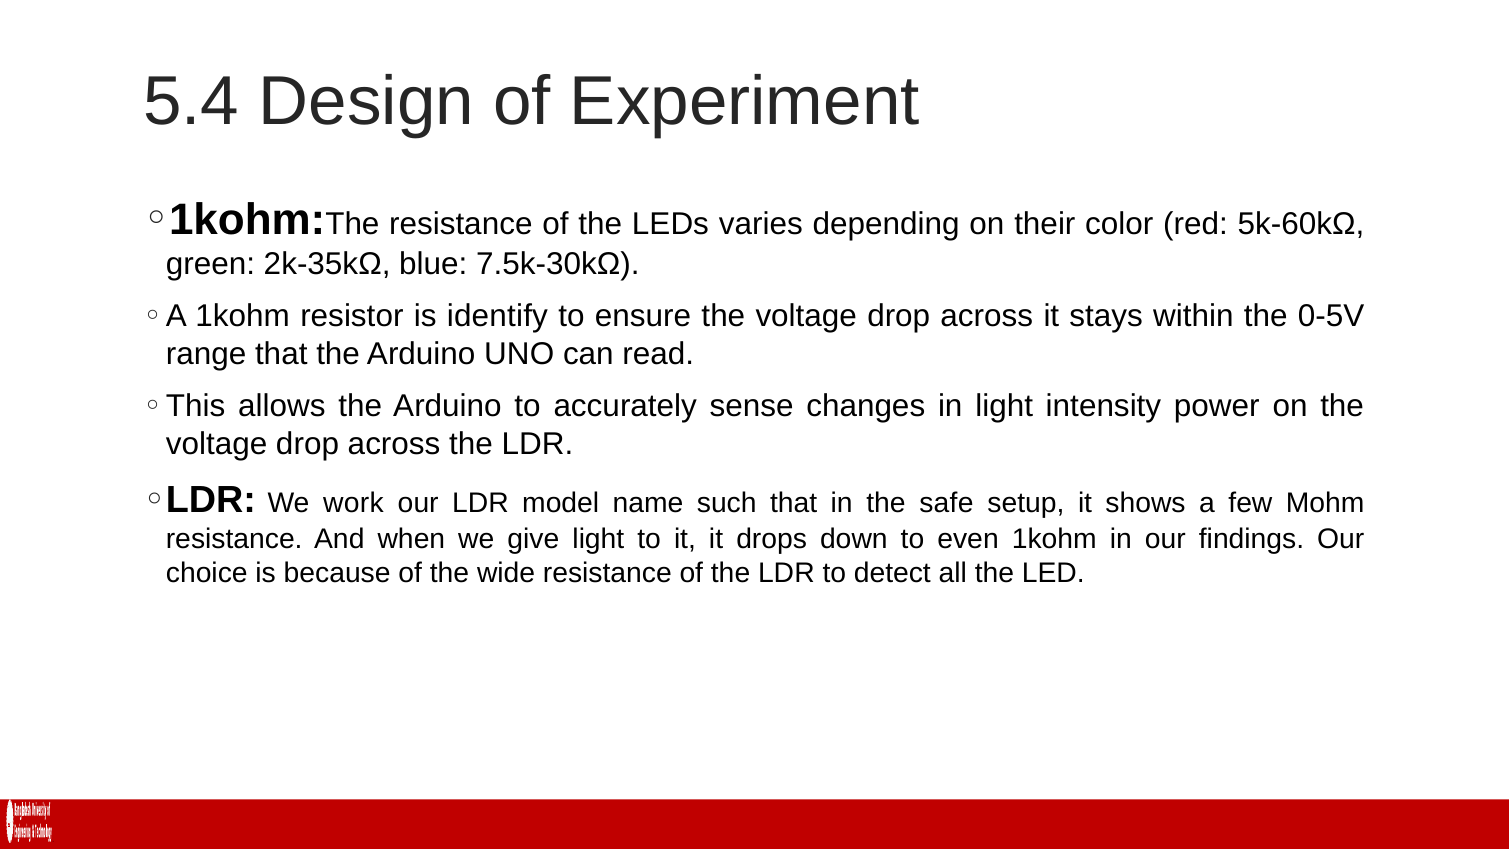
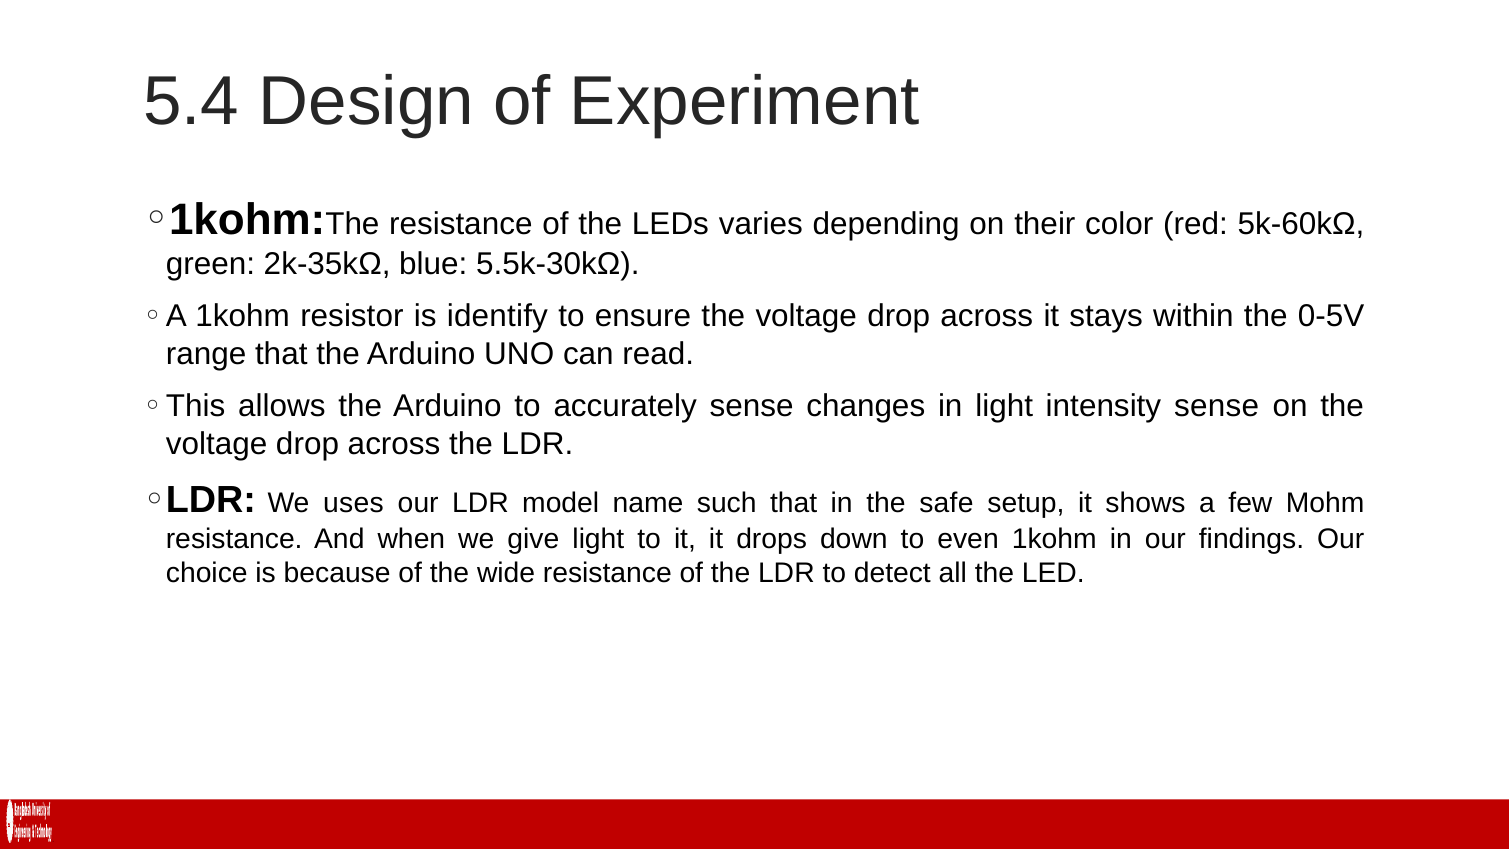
7.5k-30kΩ: 7.5k-30kΩ -> 5.5k-30kΩ (558, 264)
intensity power: power -> sense (1217, 406)
work: work -> uses (353, 503)
